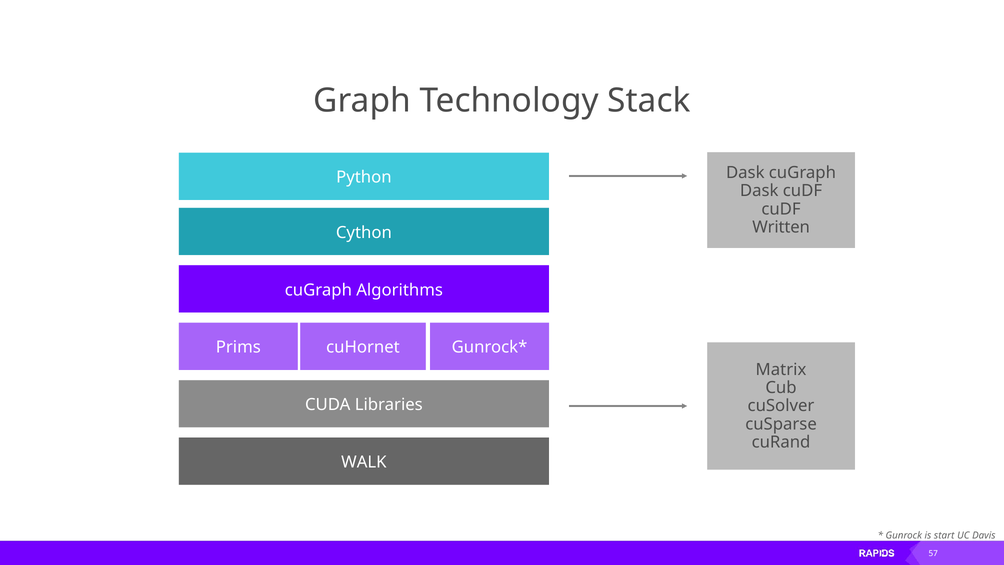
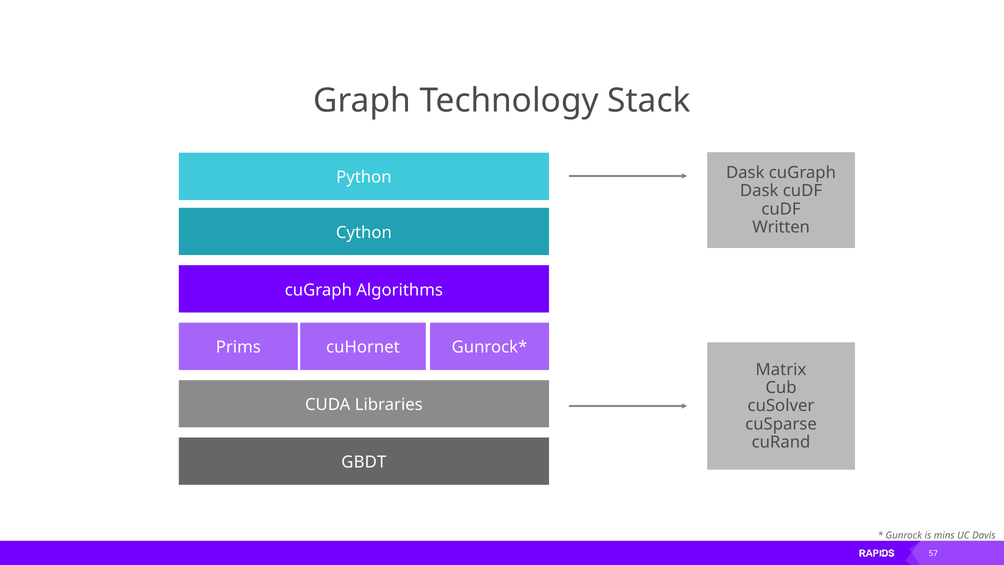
WALK: WALK -> GBDT (364, 462)
start: start -> mins (944, 535)
